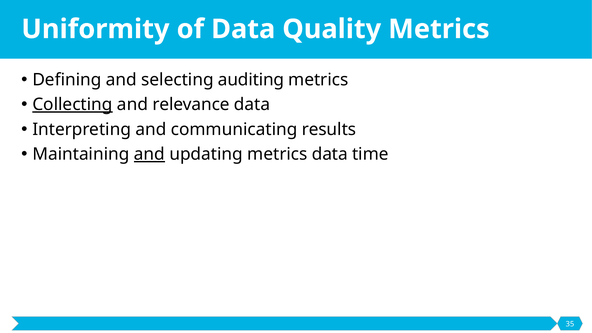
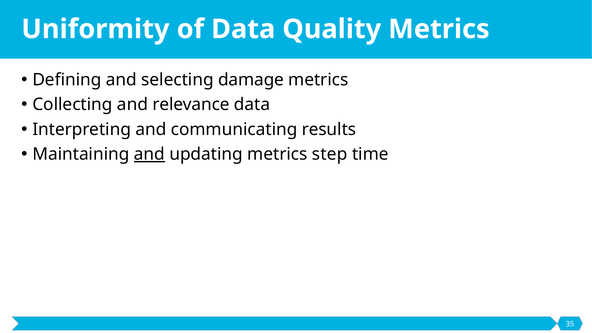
auditing: auditing -> damage (251, 80)
Collecting underline: present -> none (72, 105)
metrics data: data -> step (330, 154)
